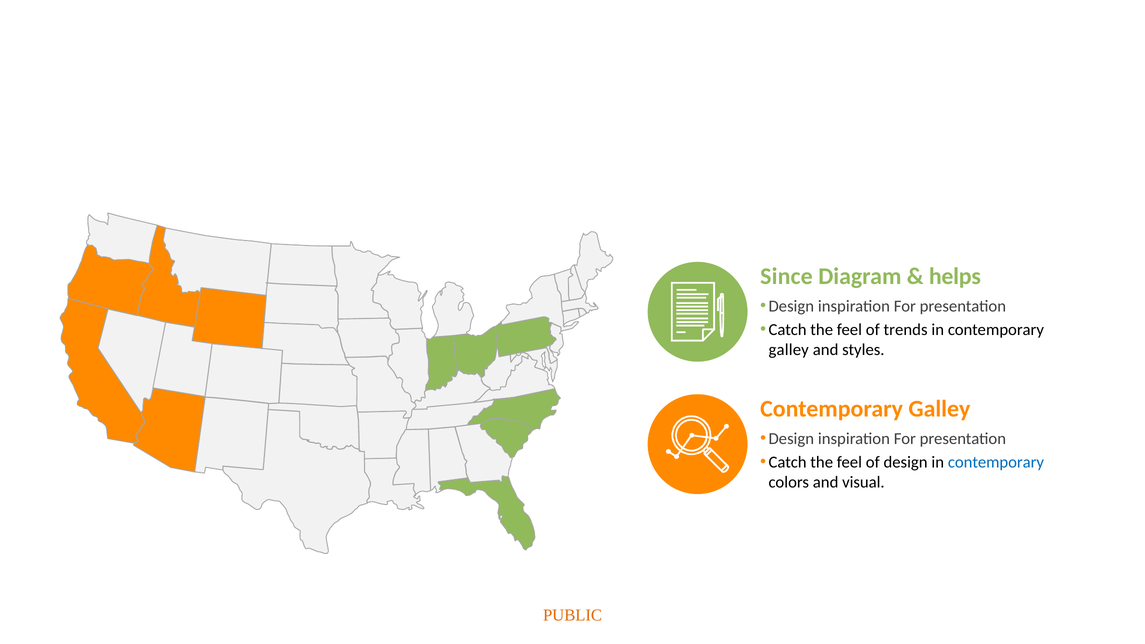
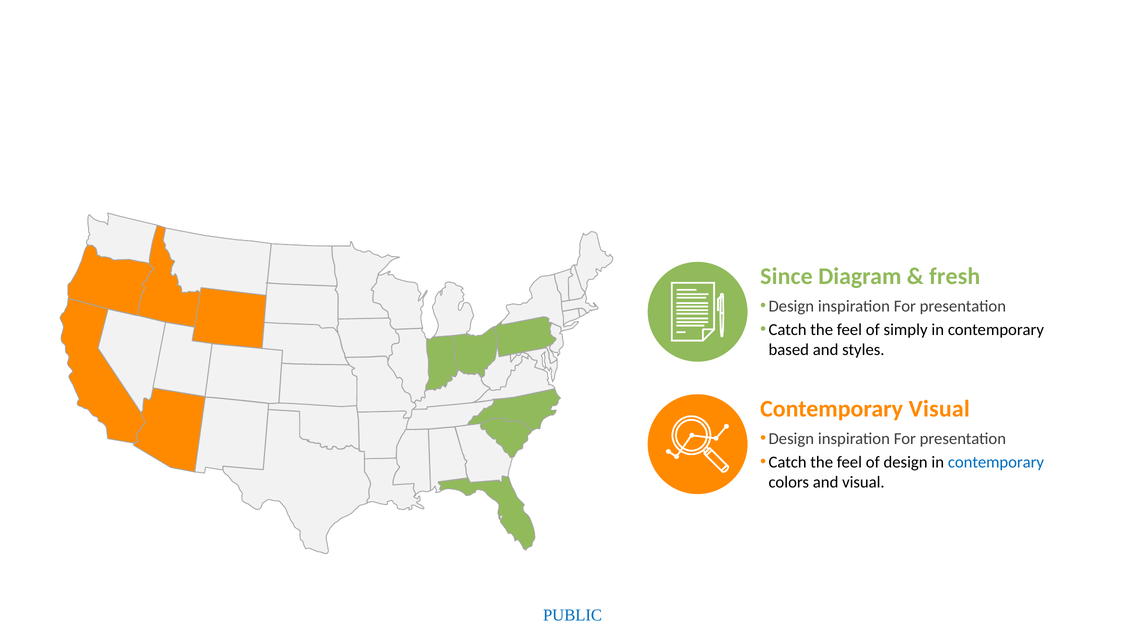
helps: helps -> fresh (955, 276)
trends: trends -> simply (906, 330)
galley: galley -> based (789, 350)
Galley: Galley -> Visual (939, 409)
PUBLIC colour: orange -> blue (573, 615)
